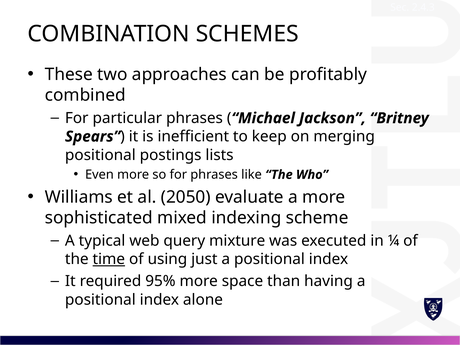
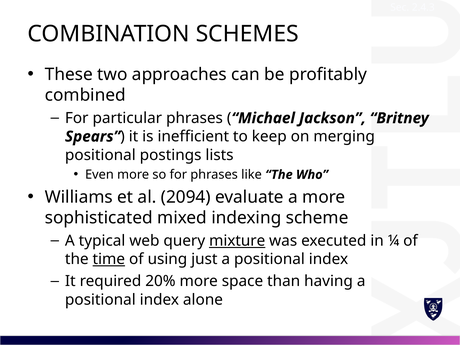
2050: 2050 -> 2094 (186, 197)
mixture underline: none -> present (237, 241)
95%: 95% -> 20% (160, 281)
